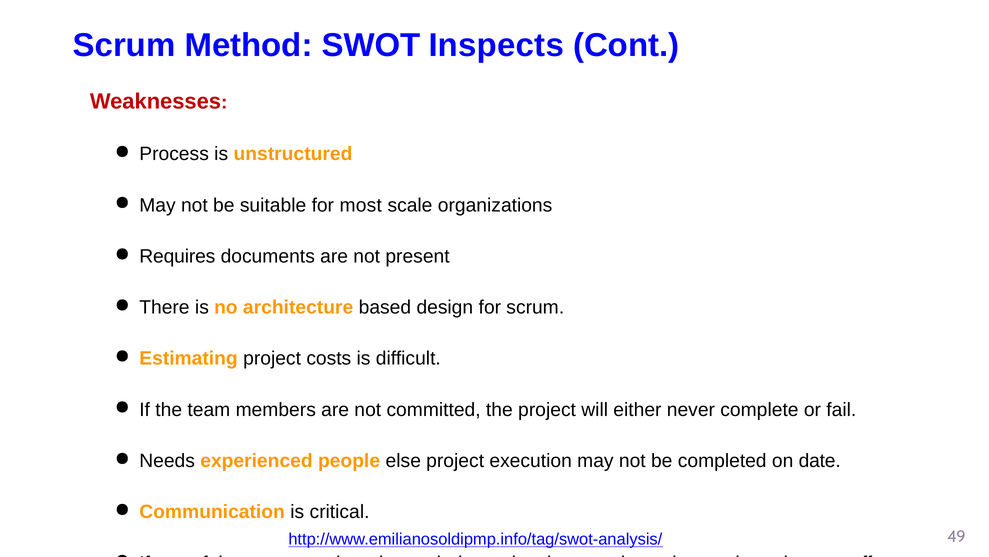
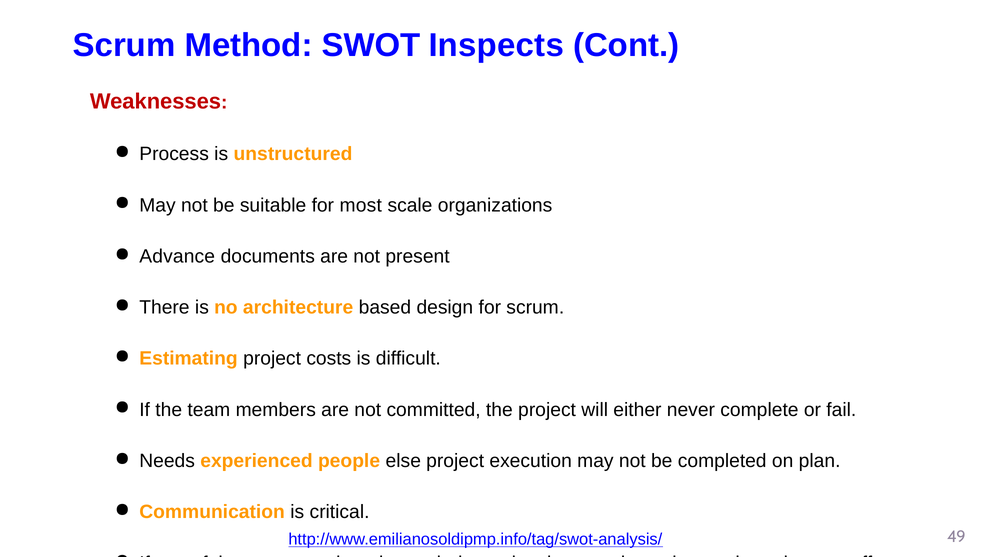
Requires: Requires -> Advance (177, 256)
date: date -> plan (820, 460)
